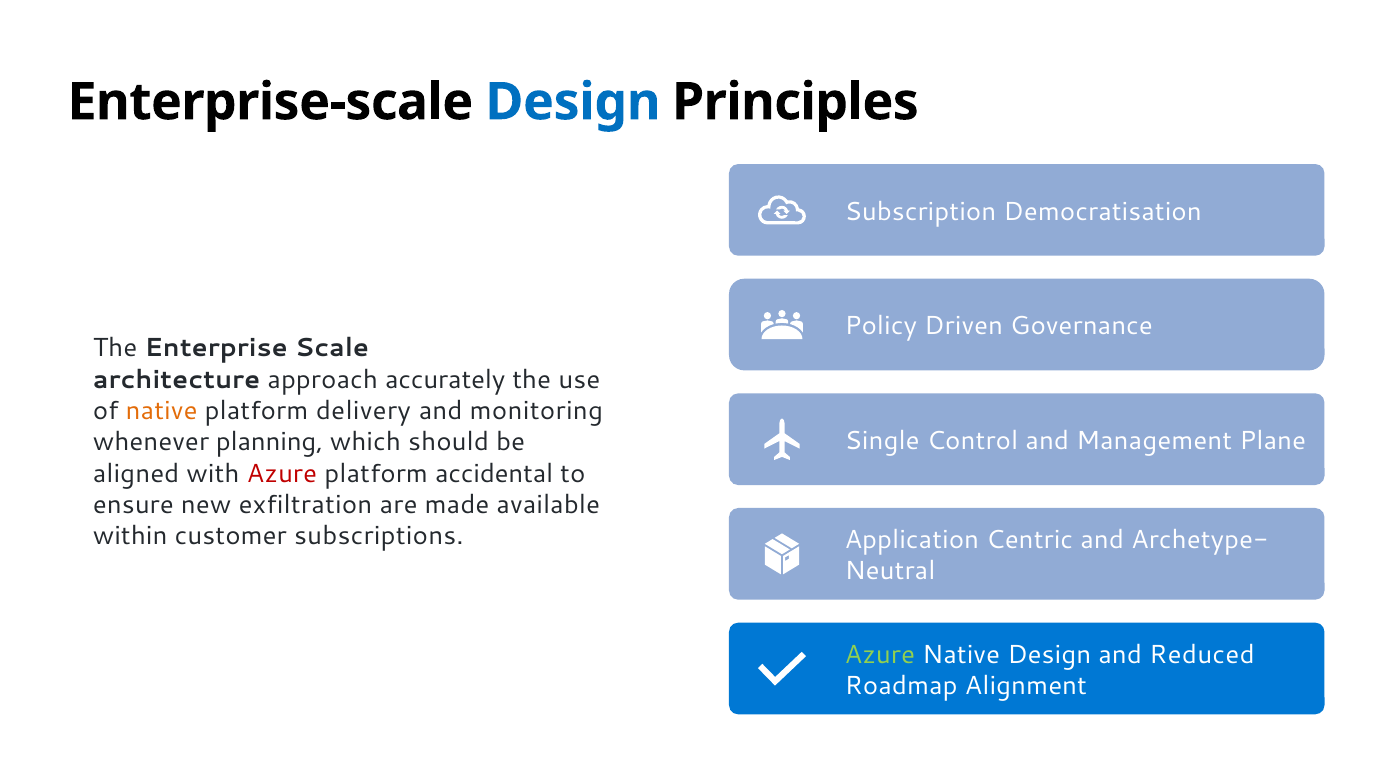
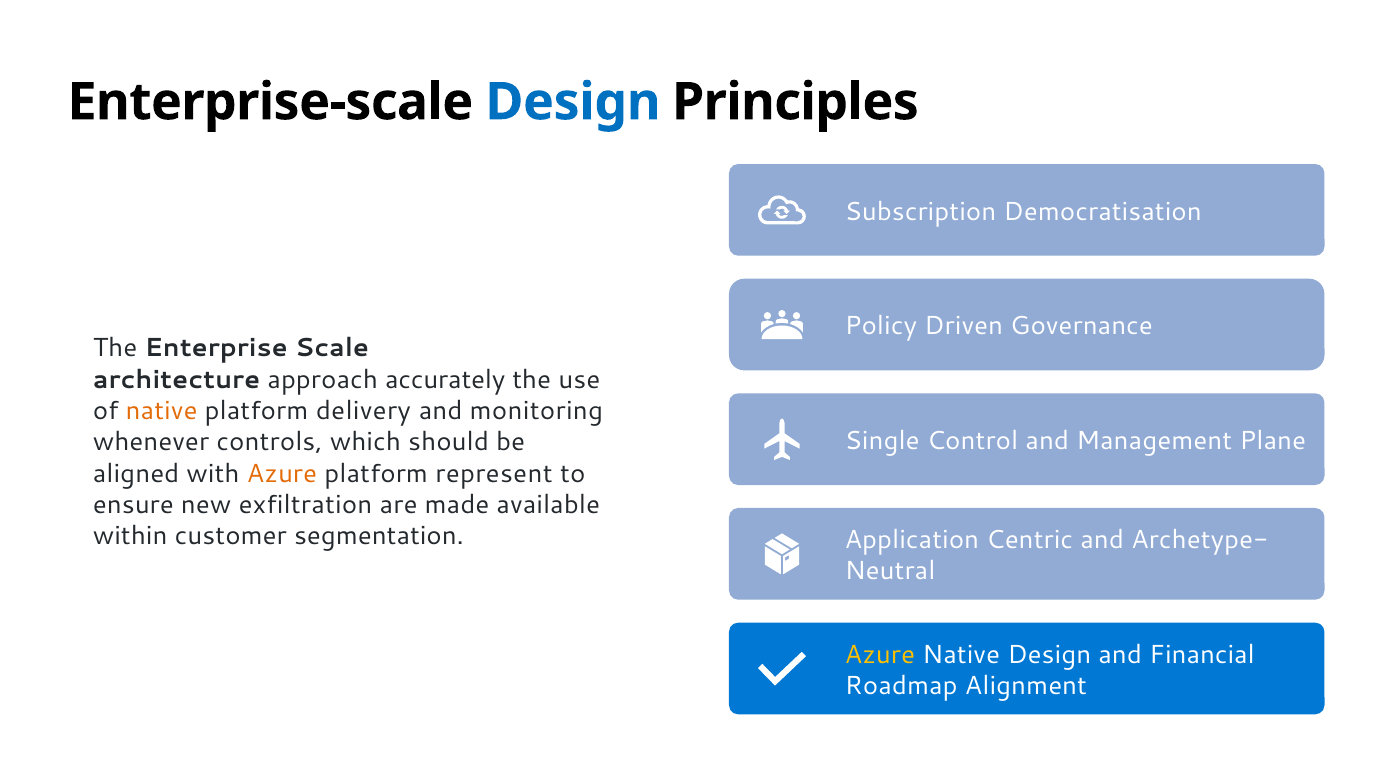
planning: planning -> controls (270, 442)
Azure colour: red -> orange (282, 474)
accidental: accidental -> represent (494, 474)
subscriptions: subscriptions -> segmentation (379, 536)
Azure colour: light green -> yellow (880, 655)
Reduced: Reduced -> Financial (1202, 655)
